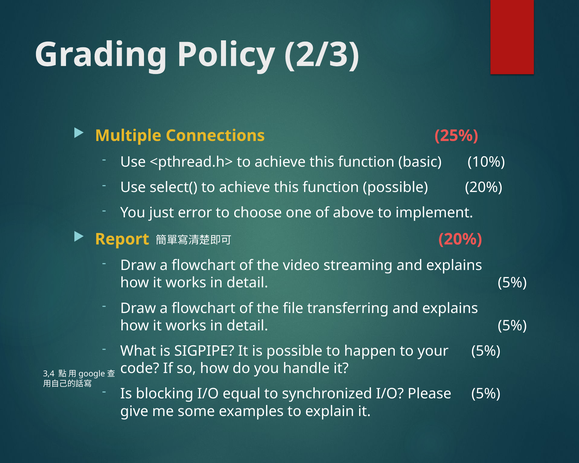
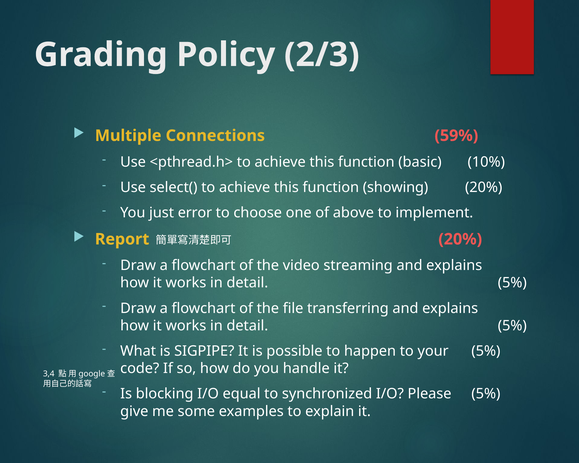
25%: 25% -> 59% (456, 136)
function possible: possible -> showing (395, 187)
